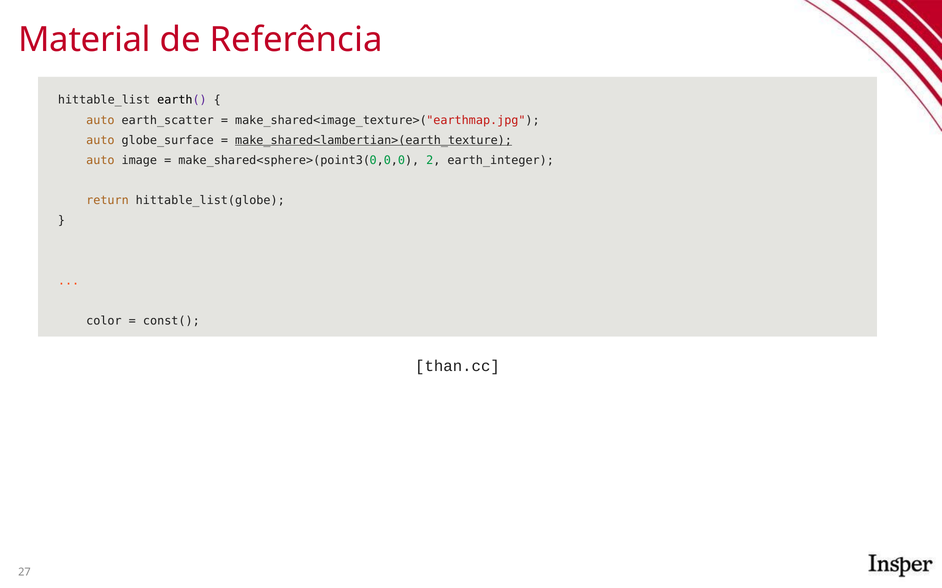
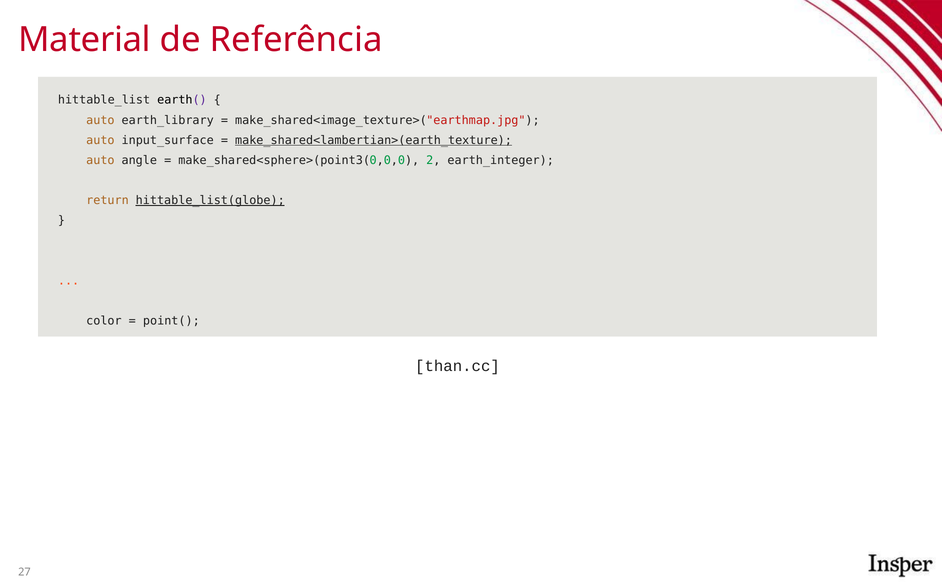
earth_scatter: earth_scatter -> earth_library (168, 120)
globe_surface: globe_surface -> input_surface (168, 140)
image: image -> angle (139, 161)
hittable_list(globe underline: none -> present (210, 201)
const(: const( -> point( (171, 321)
